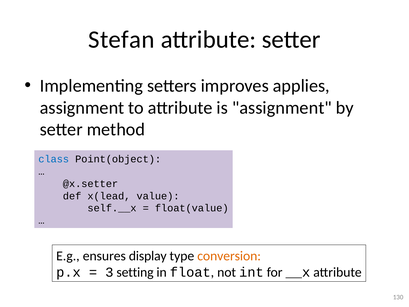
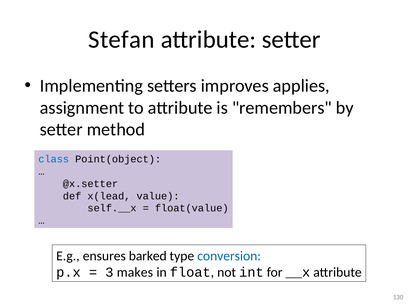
is assignment: assignment -> remembers (282, 108)
display: display -> barked (148, 256)
conversion colour: orange -> blue (229, 256)
setting: setting -> makes (135, 272)
